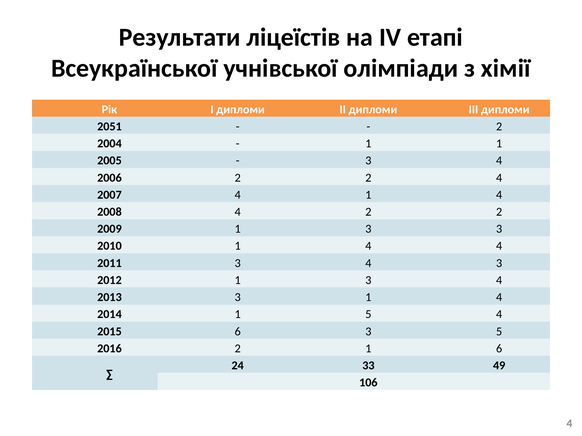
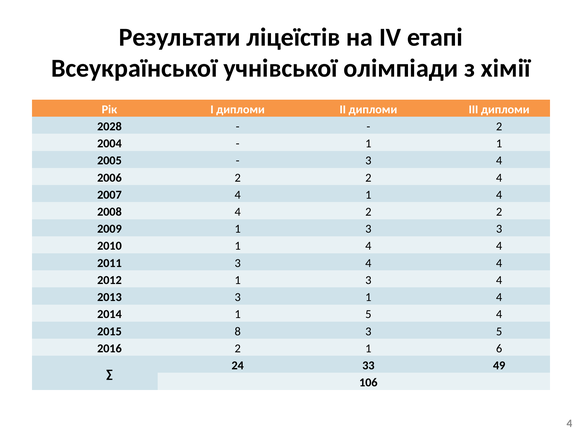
2051: 2051 -> 2028 (109, 127)
3 4 3: 3 -> 4 (499, 263)
2015 6: 6 -> 8 (238, 332)
